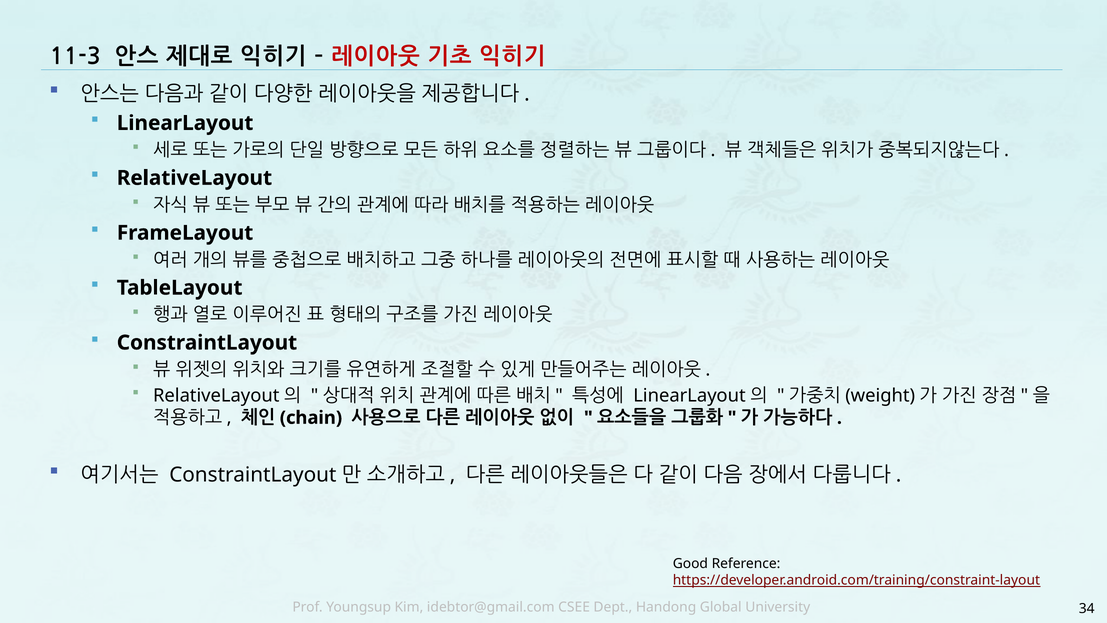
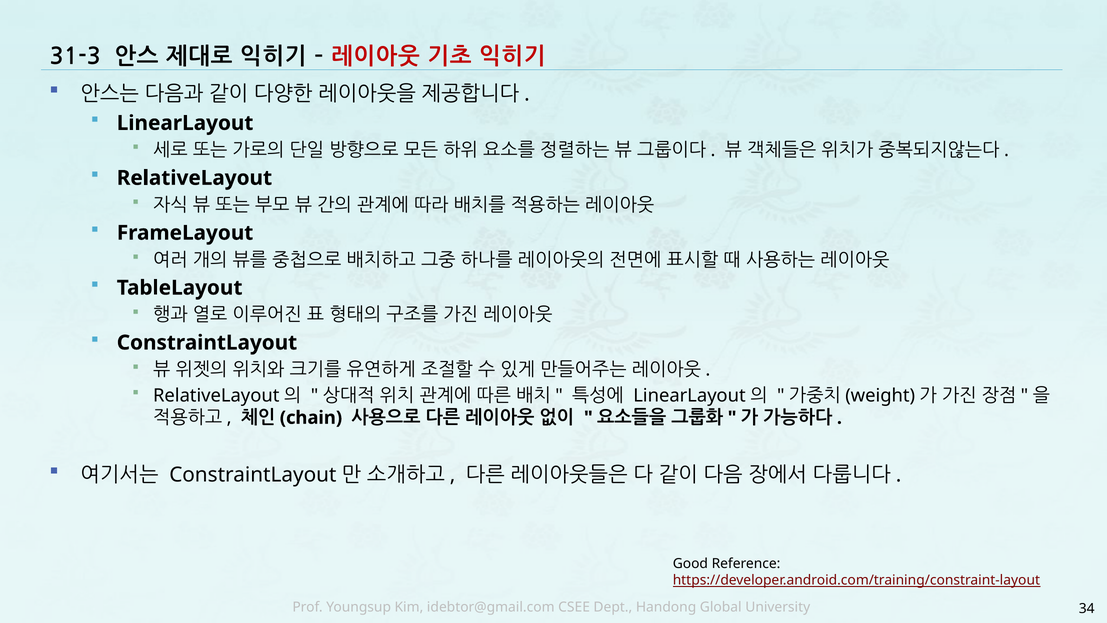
11-3: 11-3 -> 31-3 (75, 57)
